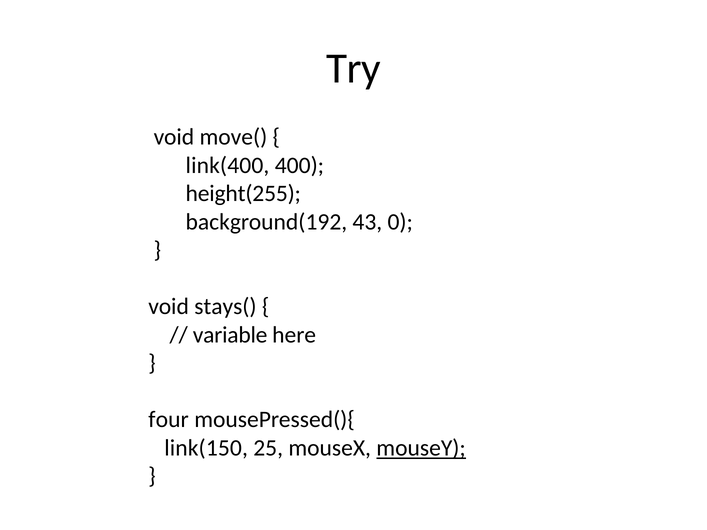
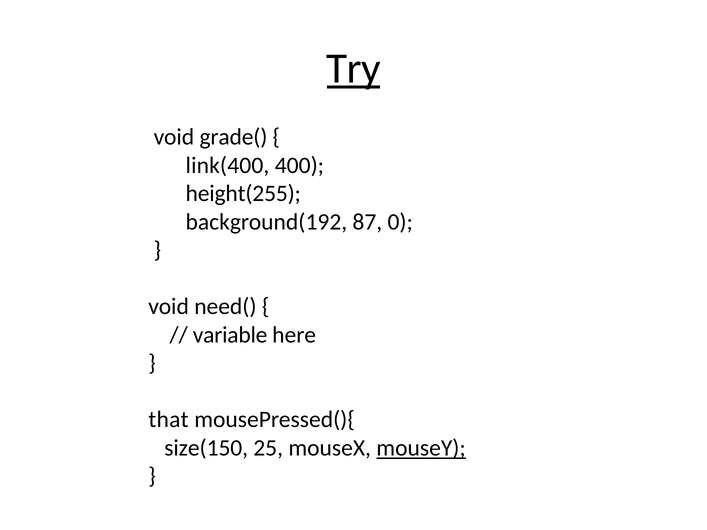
Try underline: none -> present (354, 68)
move(: move( -> grade( (234, 137)
43: 43 -> 87 (367, 222)
stays(: stays( -> need( (225, 307)
four: four -> that (169, 420)
link(150: link(150 -> size(150 (206, 448)
